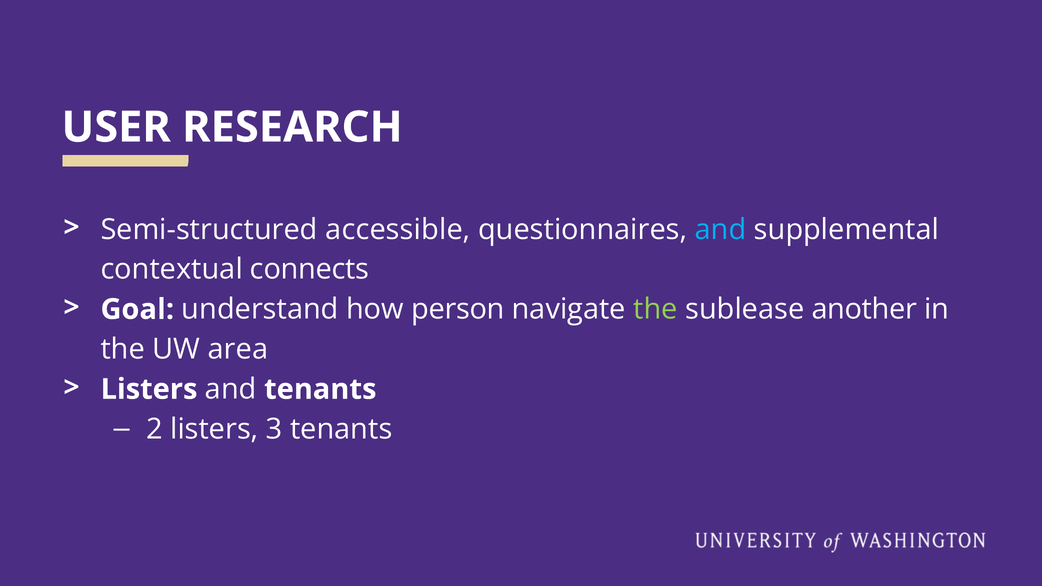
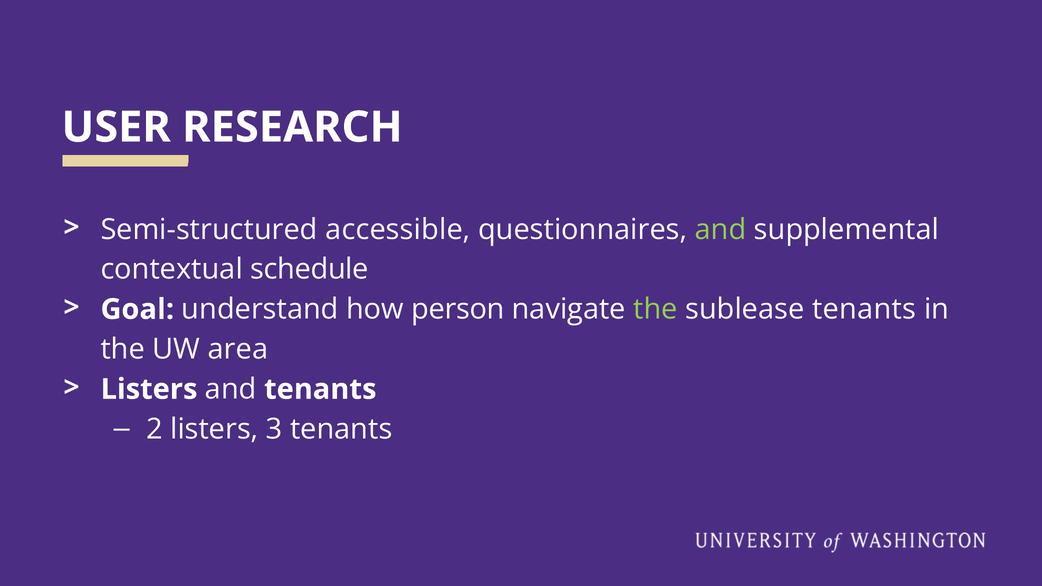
and colour: light blue -> light green (721, 230)
connects: connects -> schedule (309, 269)
sublease another: another -> tenants (864, 309)
